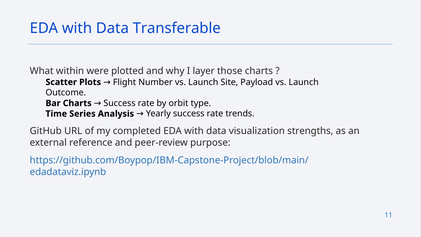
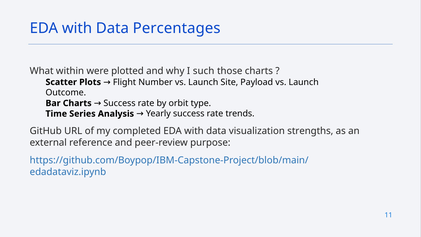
Transferable: Transferable -> Percentages (177, 28)
layer: layer -> such (204, 71)
